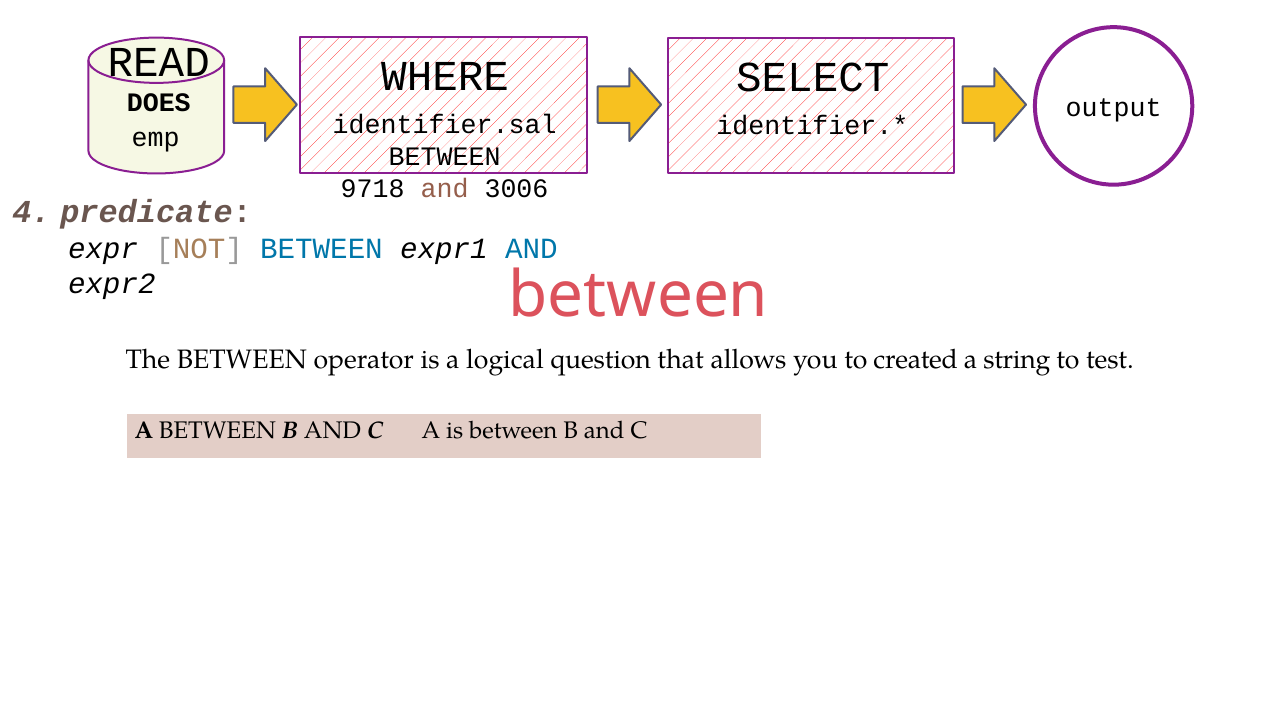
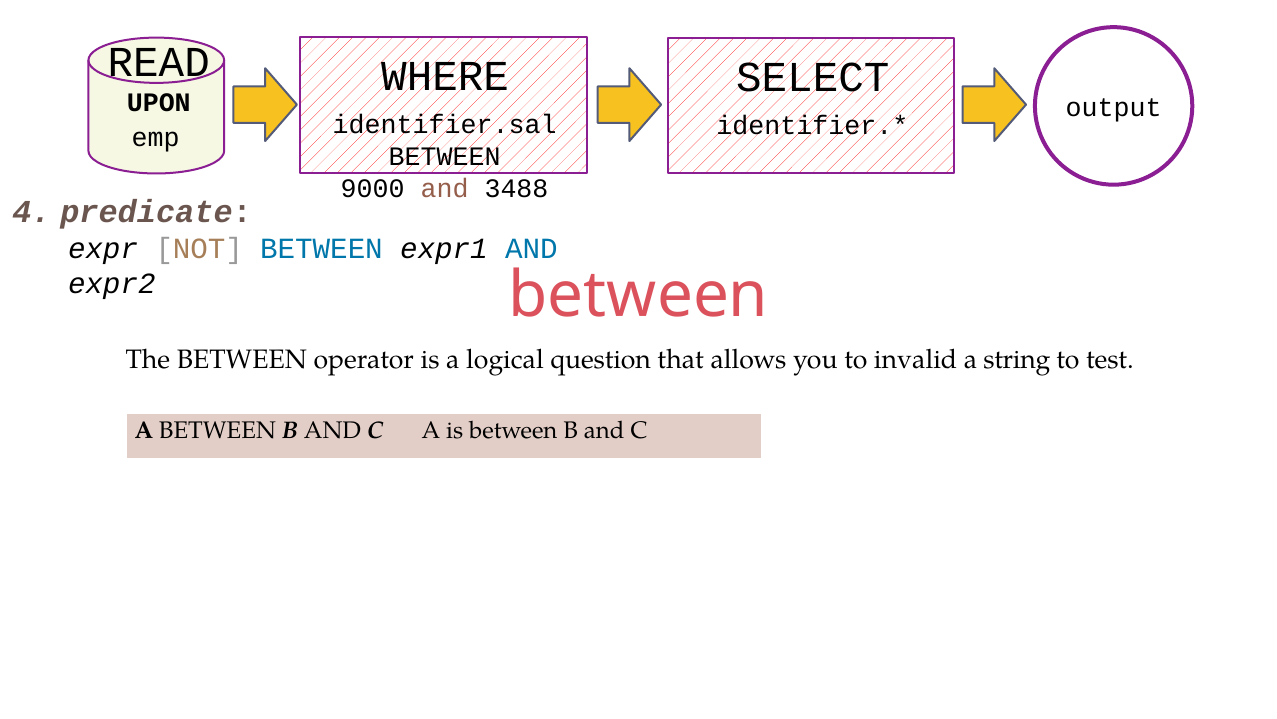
DOES: DOES -> UPON (159, 103)
9718: 9718 -> 9000 (373, 188)
3006: 3006 -> 3488 (516, 188)
created: created -> invalid (916, 359)
